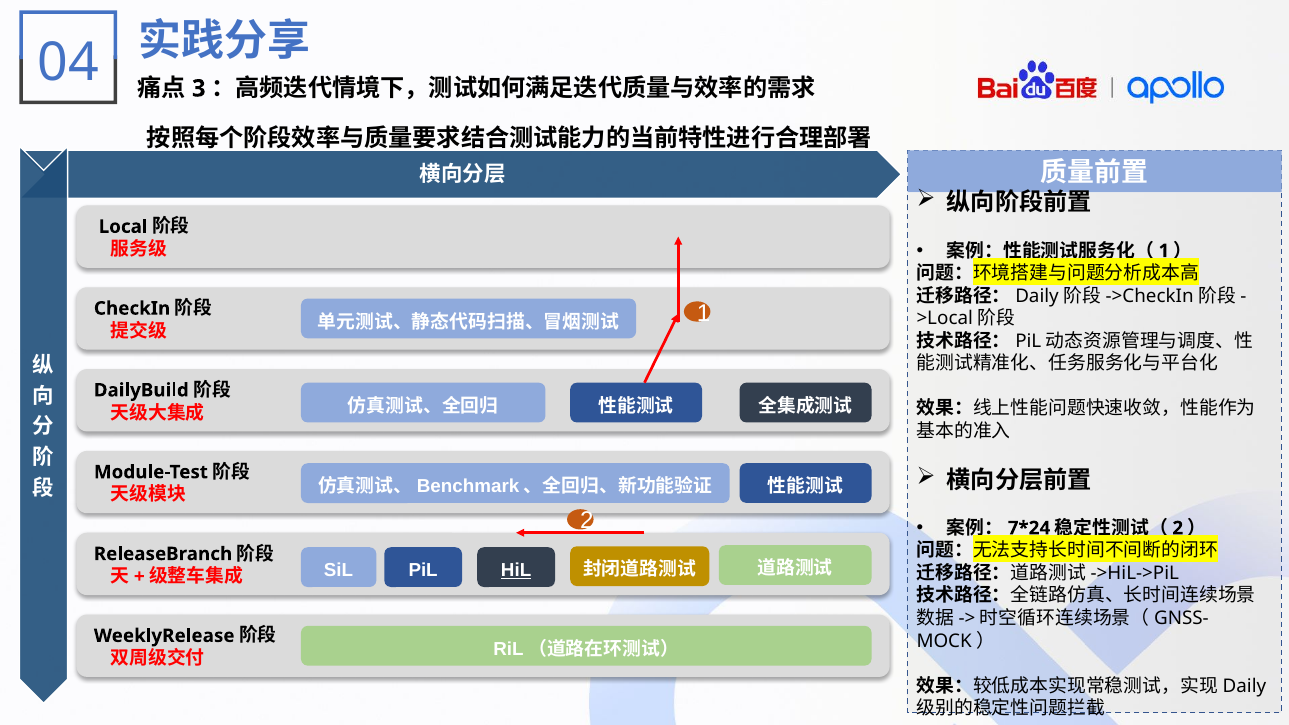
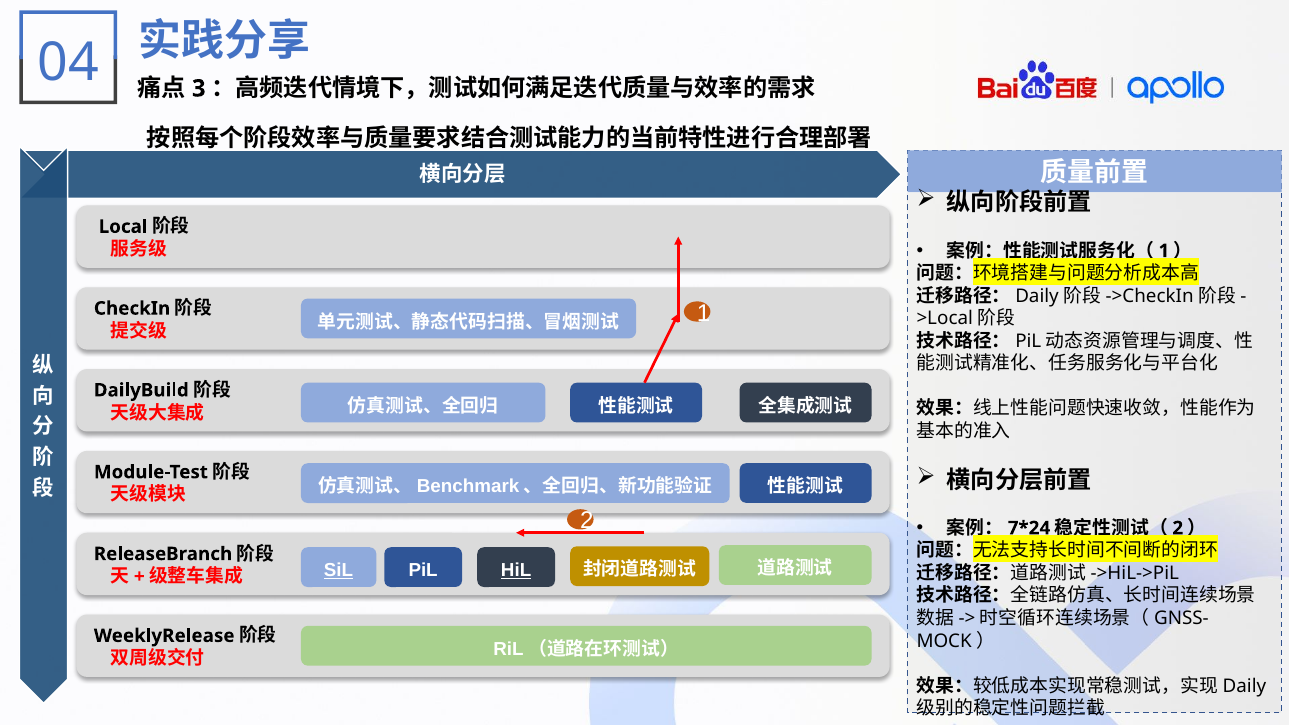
SiL underline: none -> present (339, 571)
